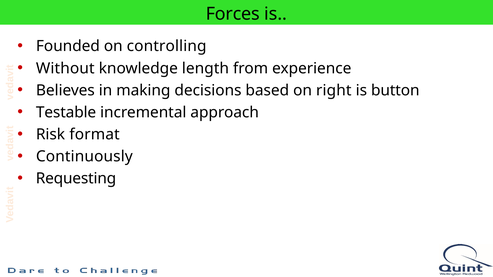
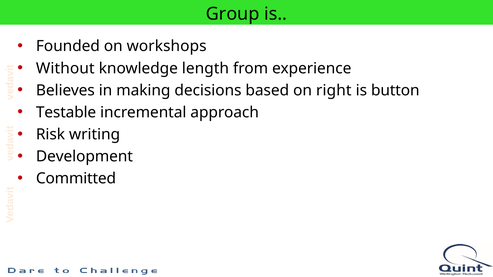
Forces: Forces -> Group (233, 14)
controlling: controlling -> workshops (167, 46)
format: format -> writing (95, 135)
Continuously: Continuously -> Development (84, 157)
Requesting: Requesting -> Committed (76, 179)
